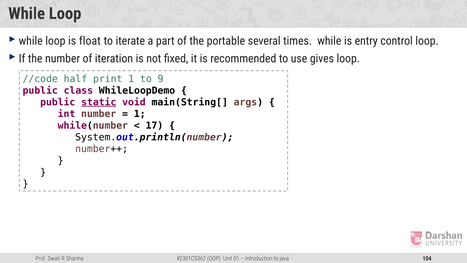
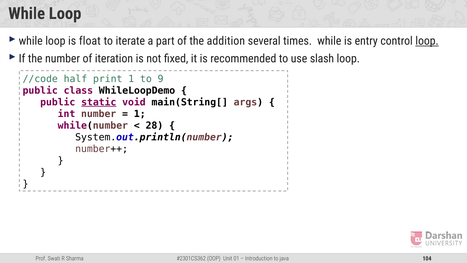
portable: portable -> addition (226, 41)
loop underline: none -> present (427, 41)
gives: gives -> slash (322, 59)
17: 17 -> 28 (154, 125)
